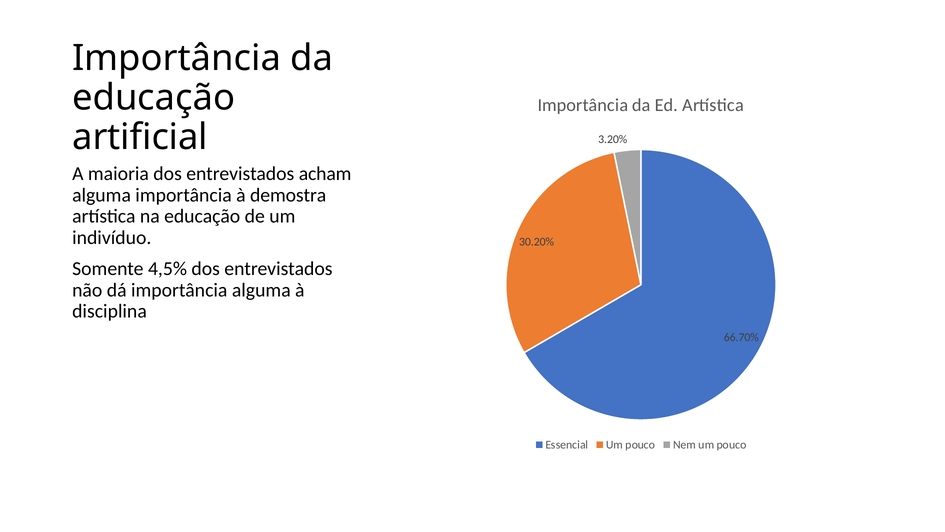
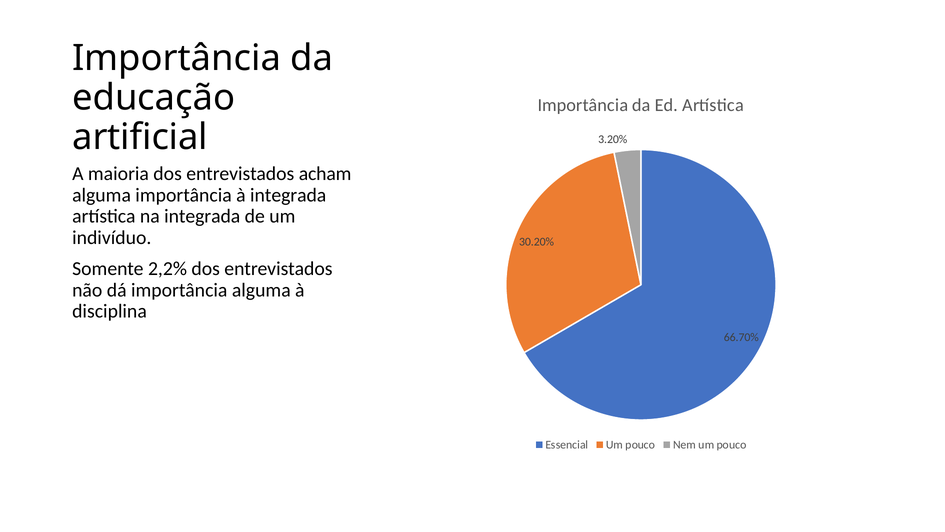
à demostra: demostra -> integrada (288, 195)
na educação: educação -> integrada (202, 216)
4,5%: 4,5% -> 2,2% (167, 269)
